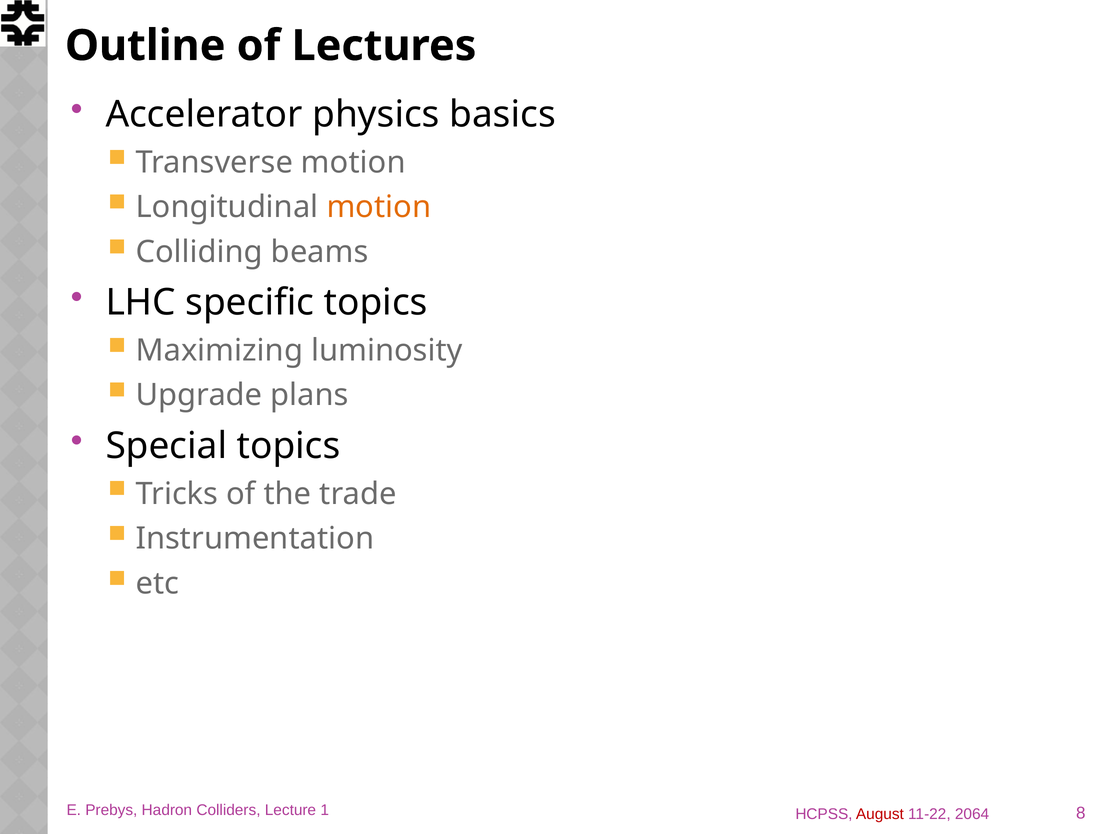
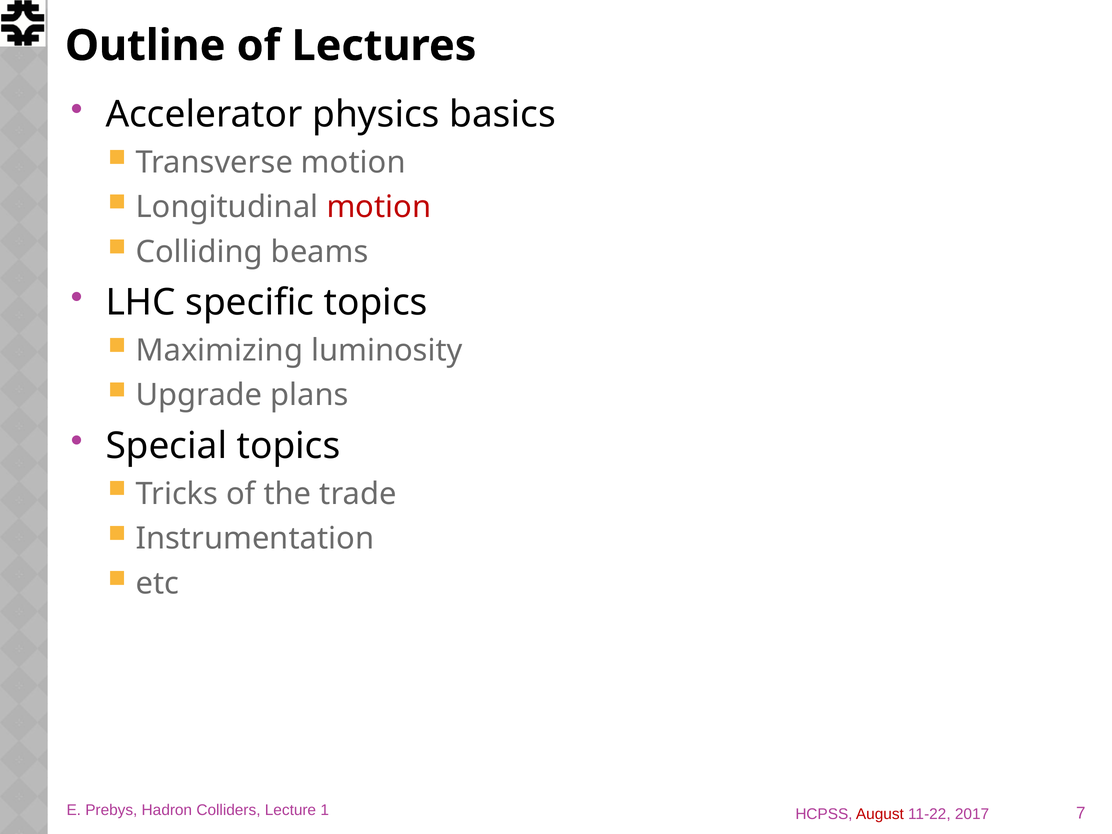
motion colour: orange -> red (379, 207)
8: 8 -> 7 (1081, 813)
2064: 2064 -> 2017 (972, 814)
